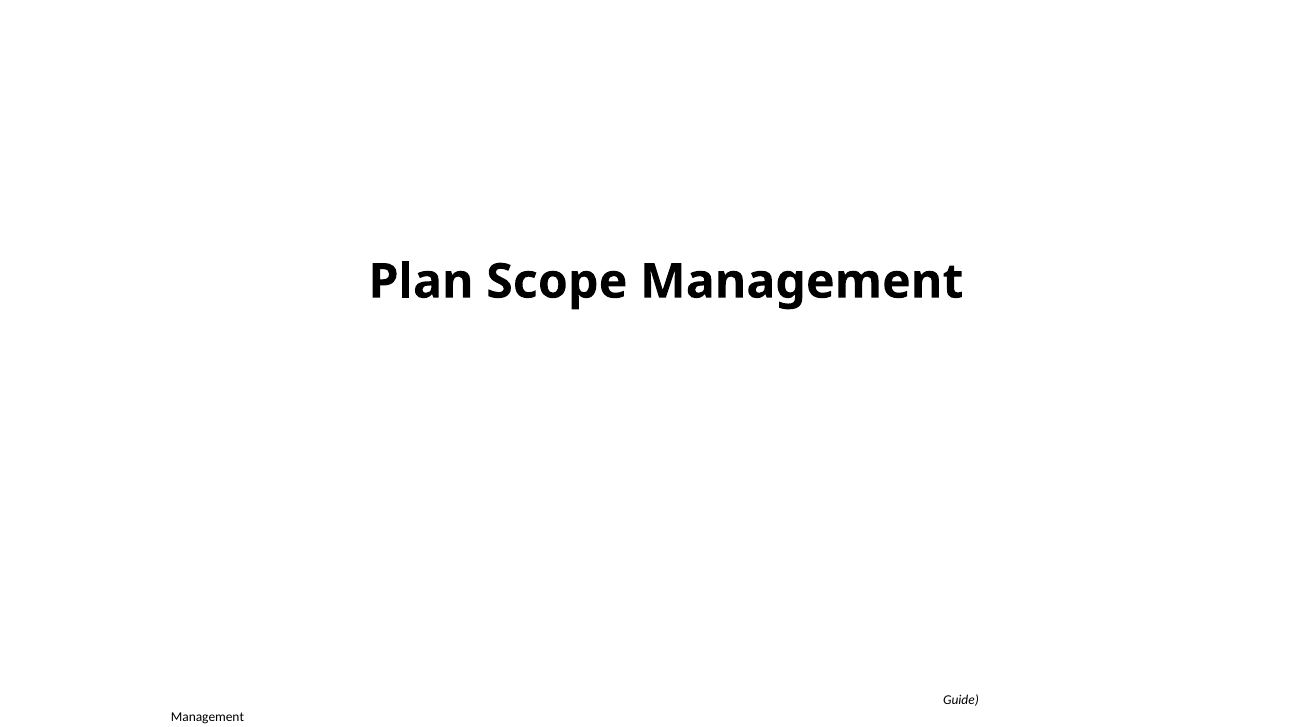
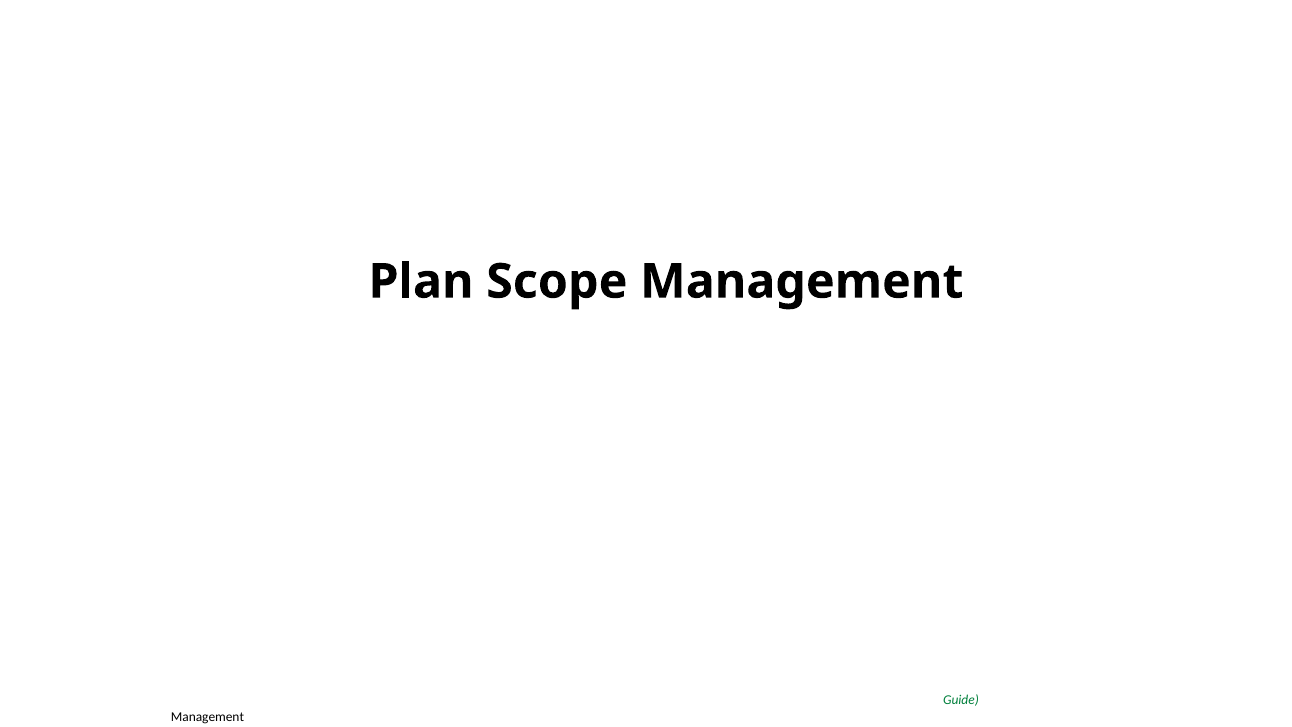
Guide colour: black -> green (961, 700)
